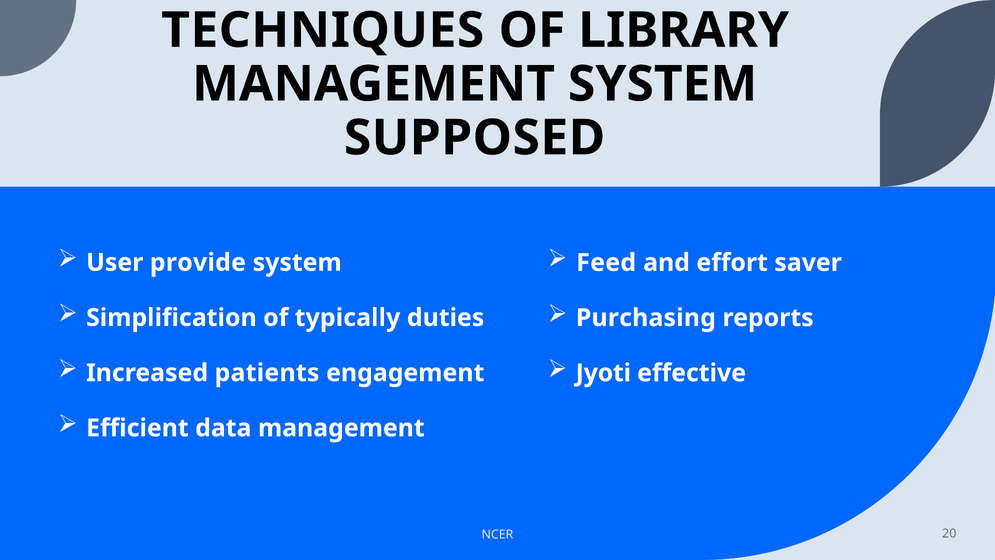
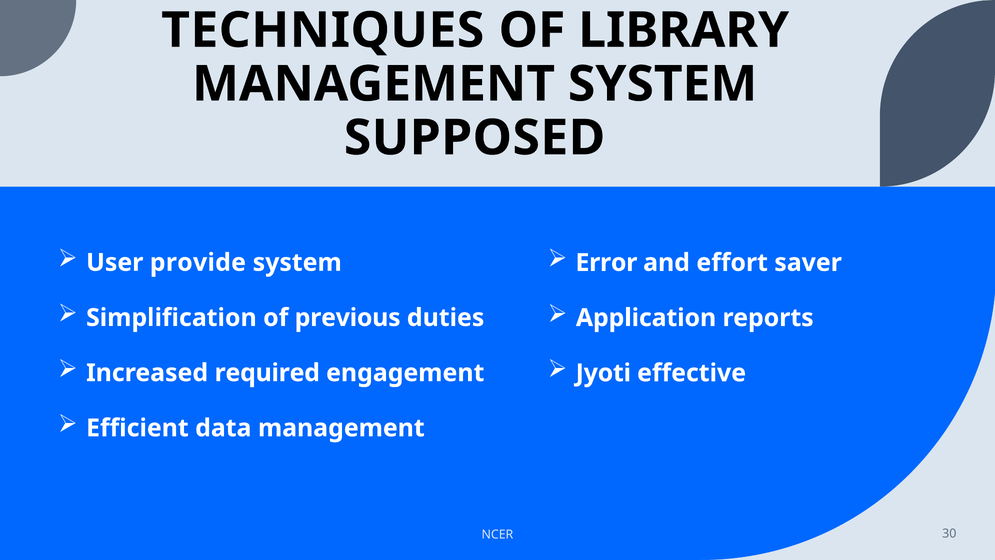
Feed: Feed -> Error (606, 263)
typically: typically -> previous (348, 318)
Purchasing: Purchasing -> Application (646, 318)
patients: patients -> required (267, 373)
20: 20 -> 30 (949, 533)
